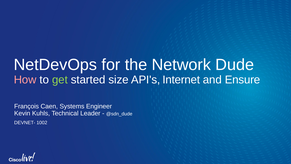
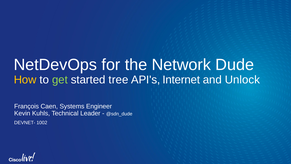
How colour: pink -> yellow (25, 80)
size: size -> tree (119, 80)
Ensure: Ensure -> Unlock (242, 80)
